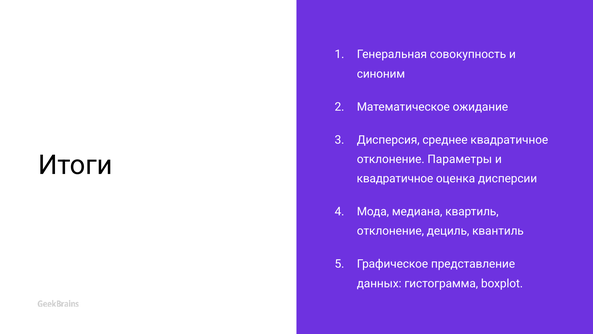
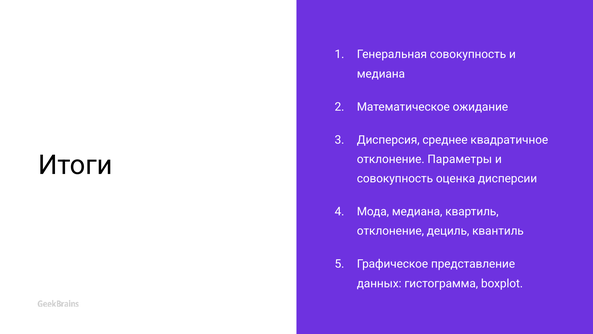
синоним: синоним -> медиана (381, 74)
квадратичное: квадратичное -> совокупность (395, 178)
